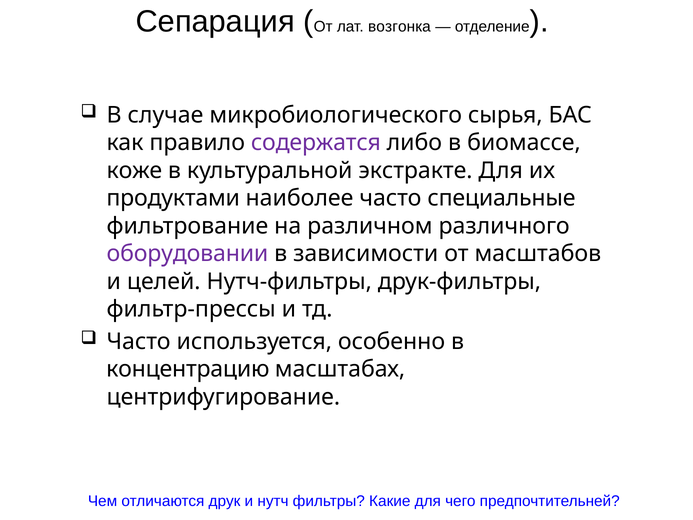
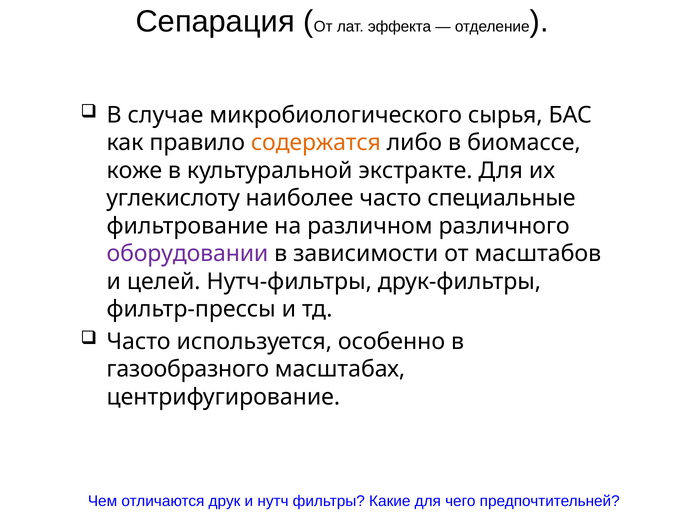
возгонка: возгонка -> эффекта (400, 27)
содержатся colour: purple -> orange (316, 143)
продуктами: продуктами -> углекислоту (173, 198)
концентрацию: концентрацию -> газообразного (188, 369)
